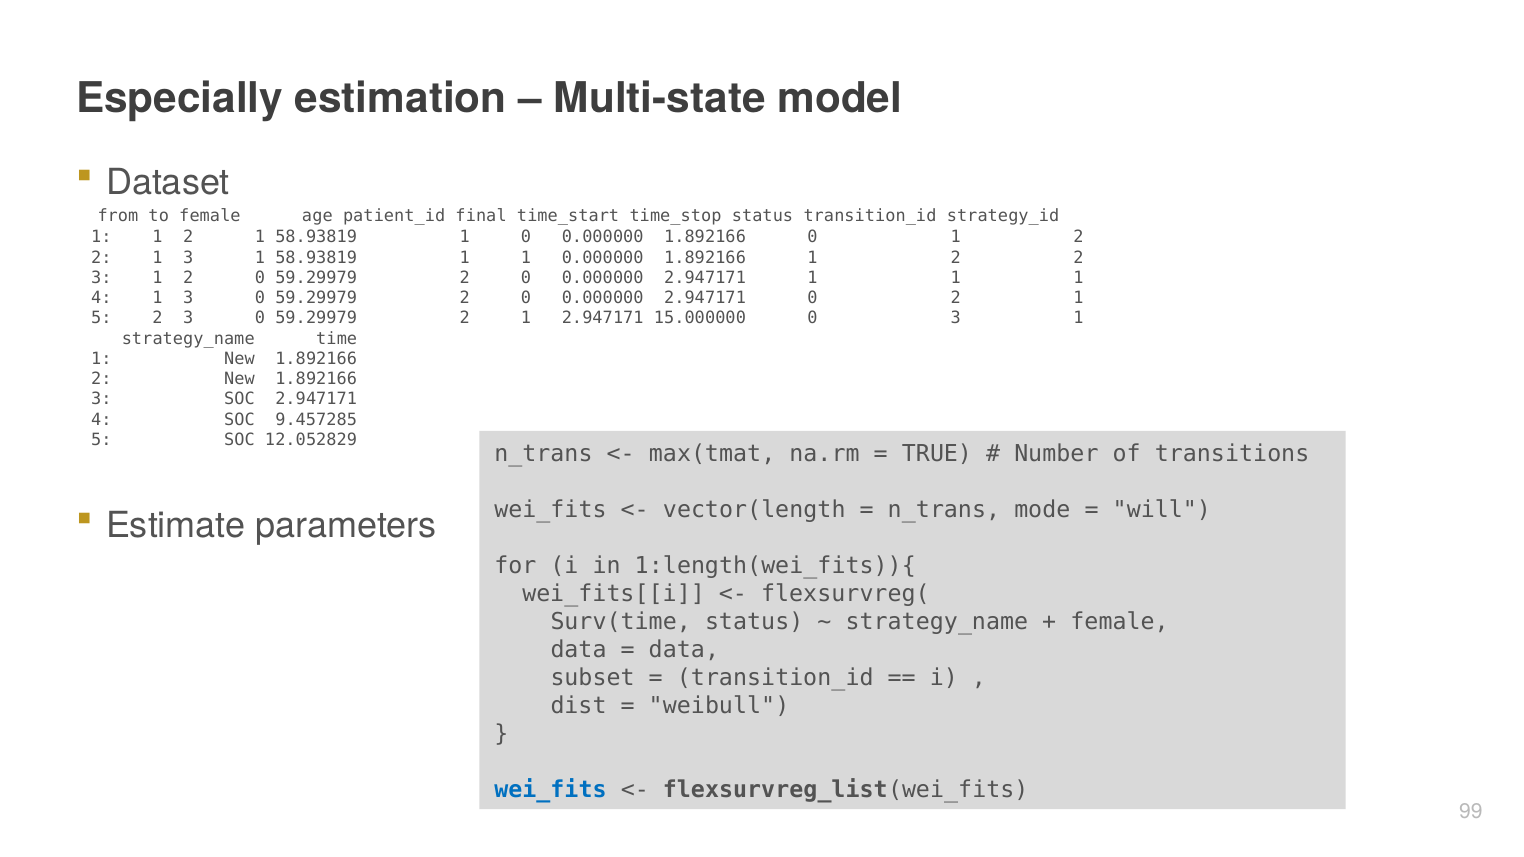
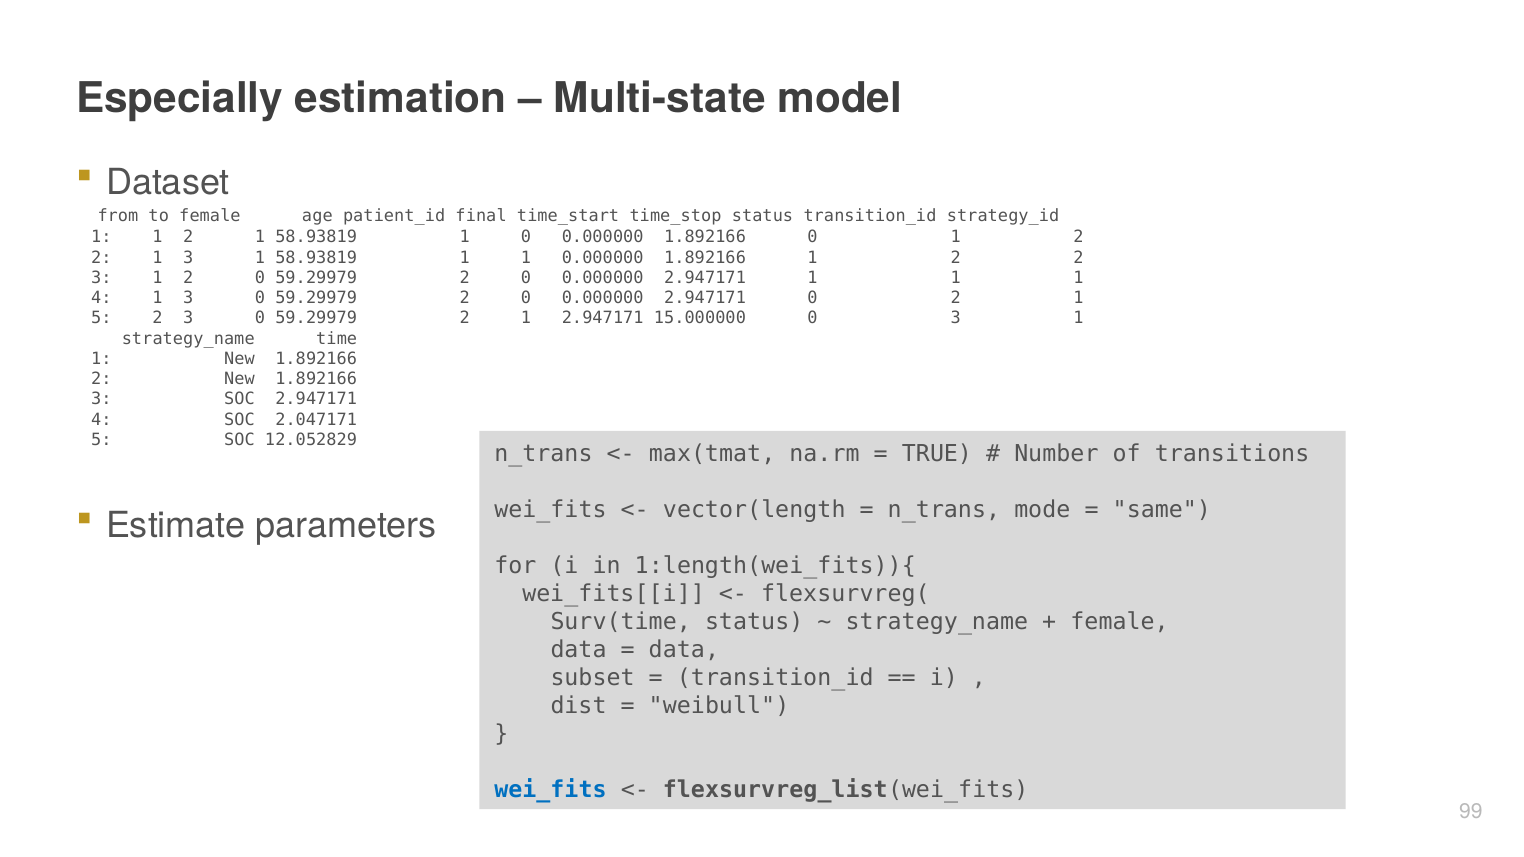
9.457285: 9.457285 -> 2.047171 (316, 420)
will: will -> same (1162, 510)
